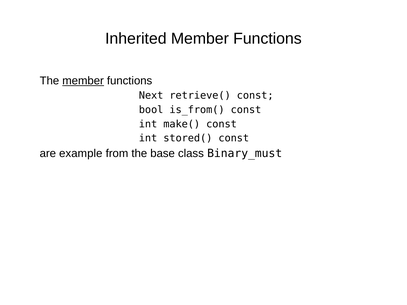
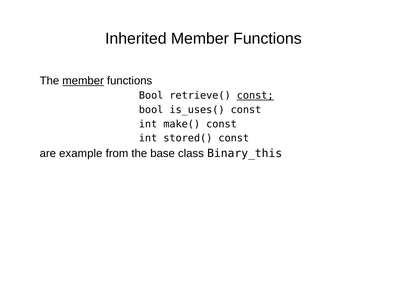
Next: Next -> Bool (151, 96)
const underline: none -> present (255, 96)
is_from(: is_from( -> is_uses( (197, 110)
Binary_must: Binary_must -> Binary_this (245, 154)
